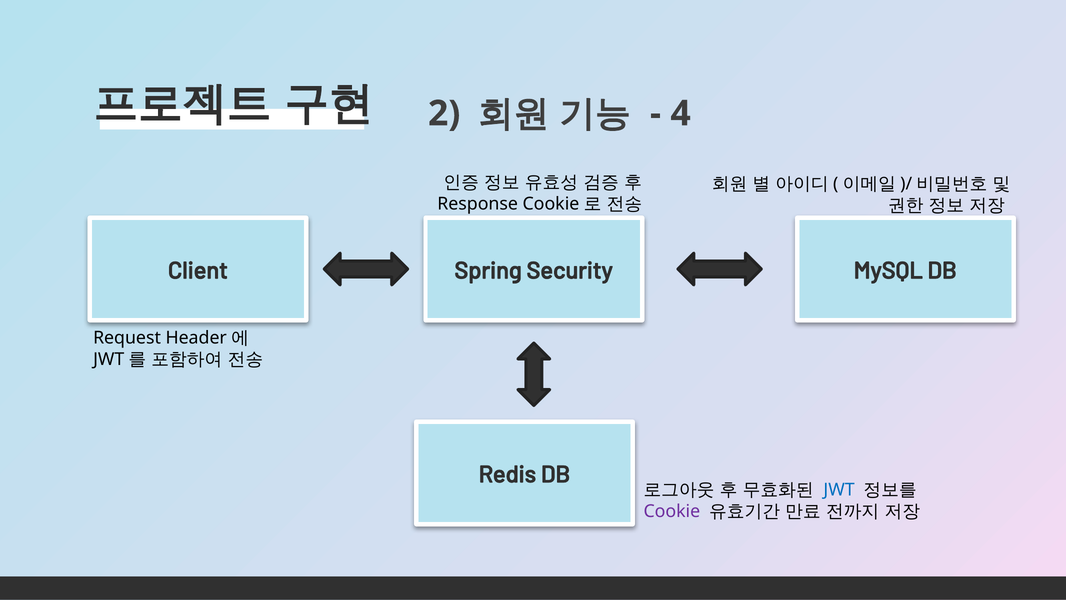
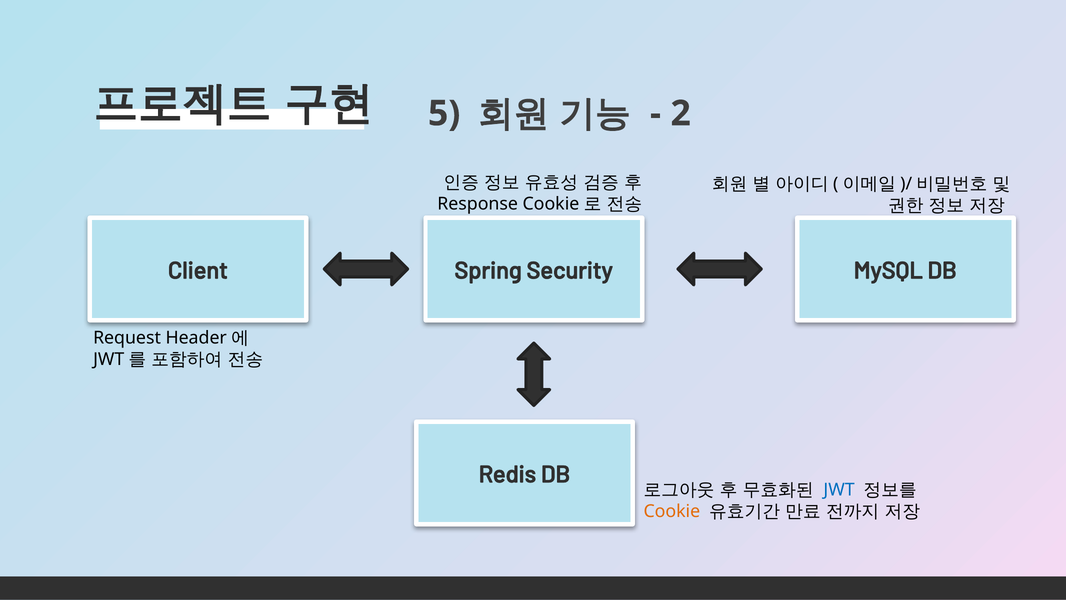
2: 2 -> 5 (444, 113)
4: 4 -> 2 (681, 113)
Cookie colour: purple -> orange (672, 511)
